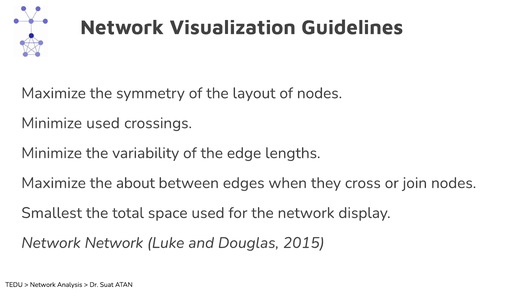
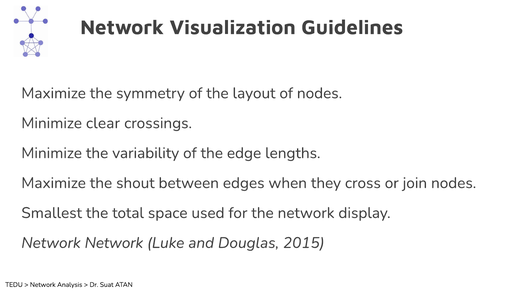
Minimize used: used -> clear (103, 123)
about: about -> shout (135, 183)
